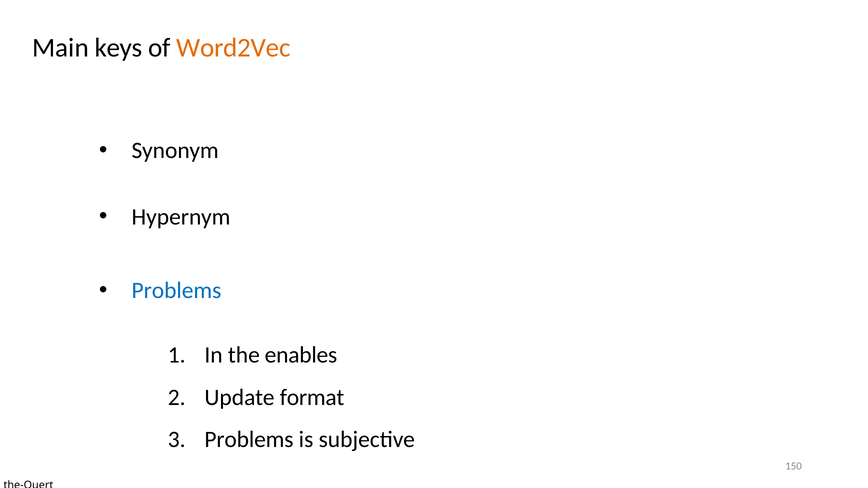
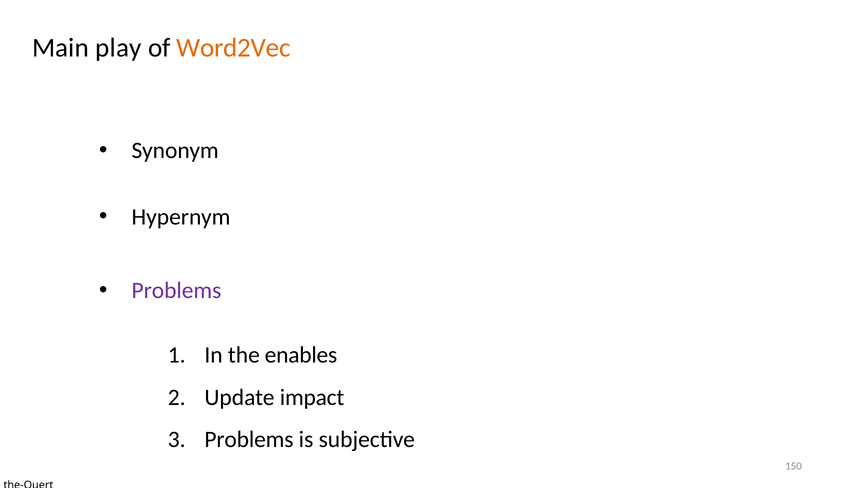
keys: keys -> play (118, 48)
Problems colour: blue -> purple (176, 291)
format: format -> impact (312, 398)
